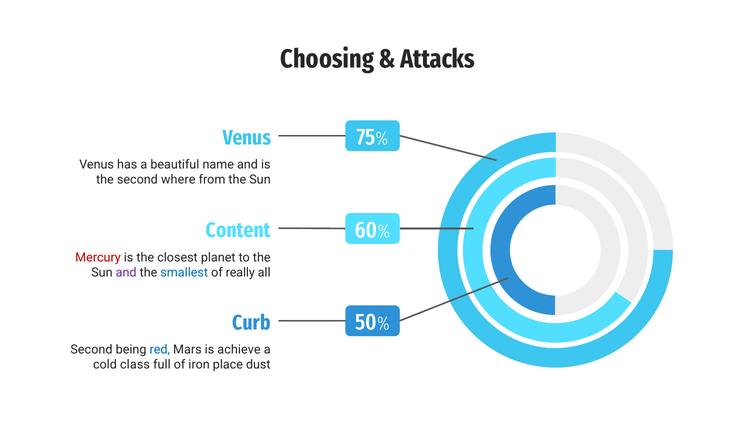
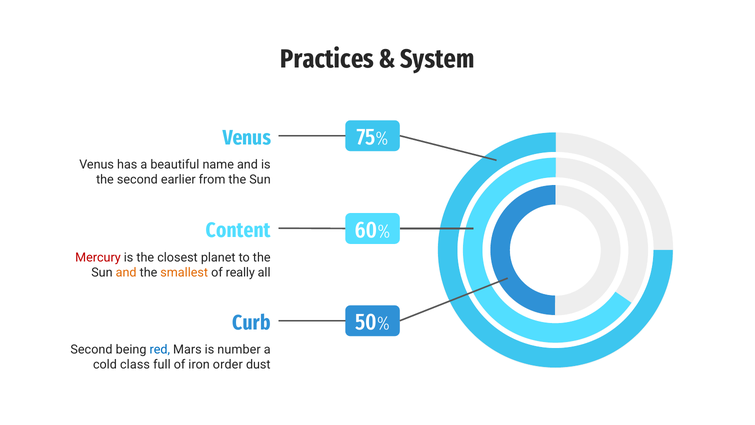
Choosing: Choosing -> Practices (327, 59)
Attacks: Attacks -> System (437, 59)
where: where -> earlier (178, 180)
and colour: purple -> orange (126, 272)
smallest colour: blue -> orange (184, 272)
achieve: achieve -> number (239, 349)
place: place -> order (228, 365)
